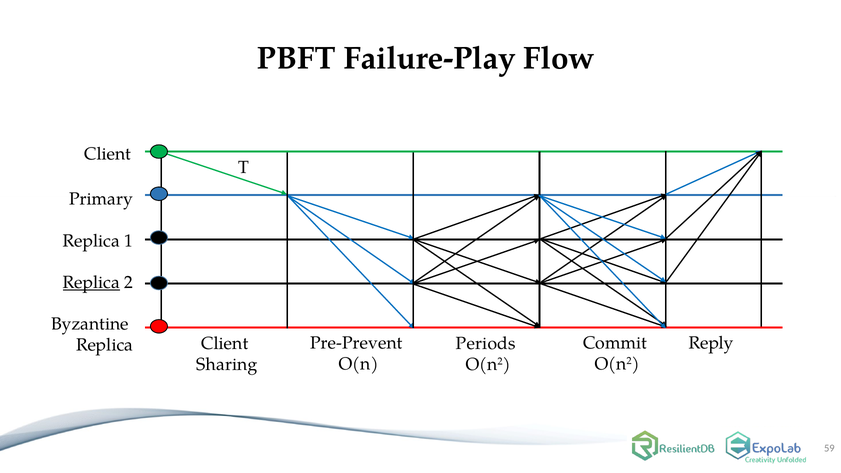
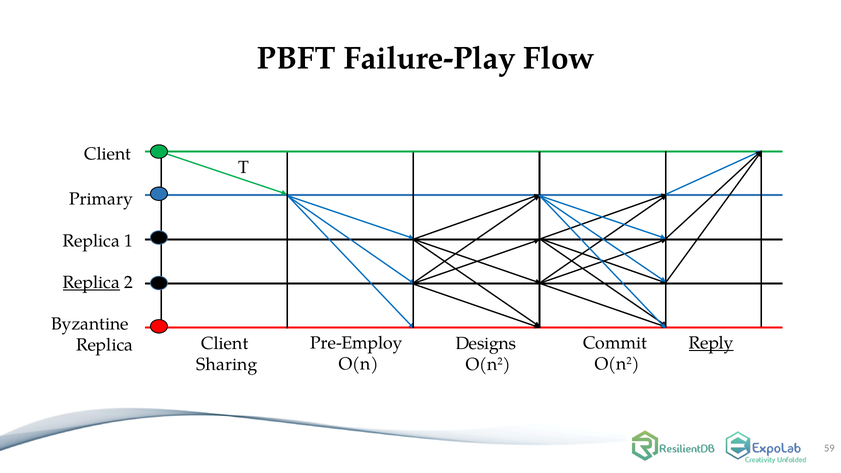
Reply underline: none -> present (711, 343)
Pre-Prevent: Pre-Prevent -> Pre-Employ (356, 343)
Periods: Periods -> Designs (486, 343)
